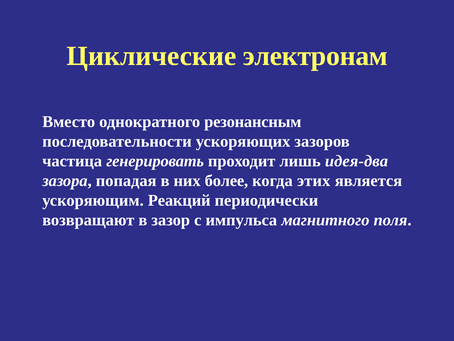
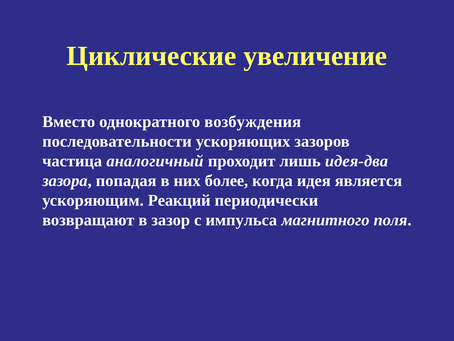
электронам: электронам -> увеличение (315, 56)
резонансным: резонансным -> возбуждения (253, 122)
генерировать: генерировать -> аналогичный (155, 161)
этих: этих -> идея (314, 181)
